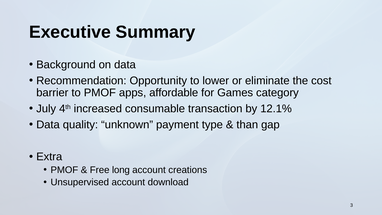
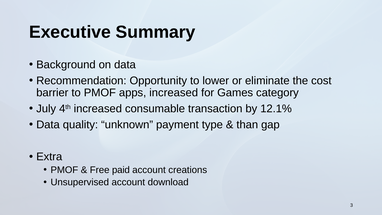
apps affordable: affordable -> increased (174, 93)
long: long -> paid (121, 170)
